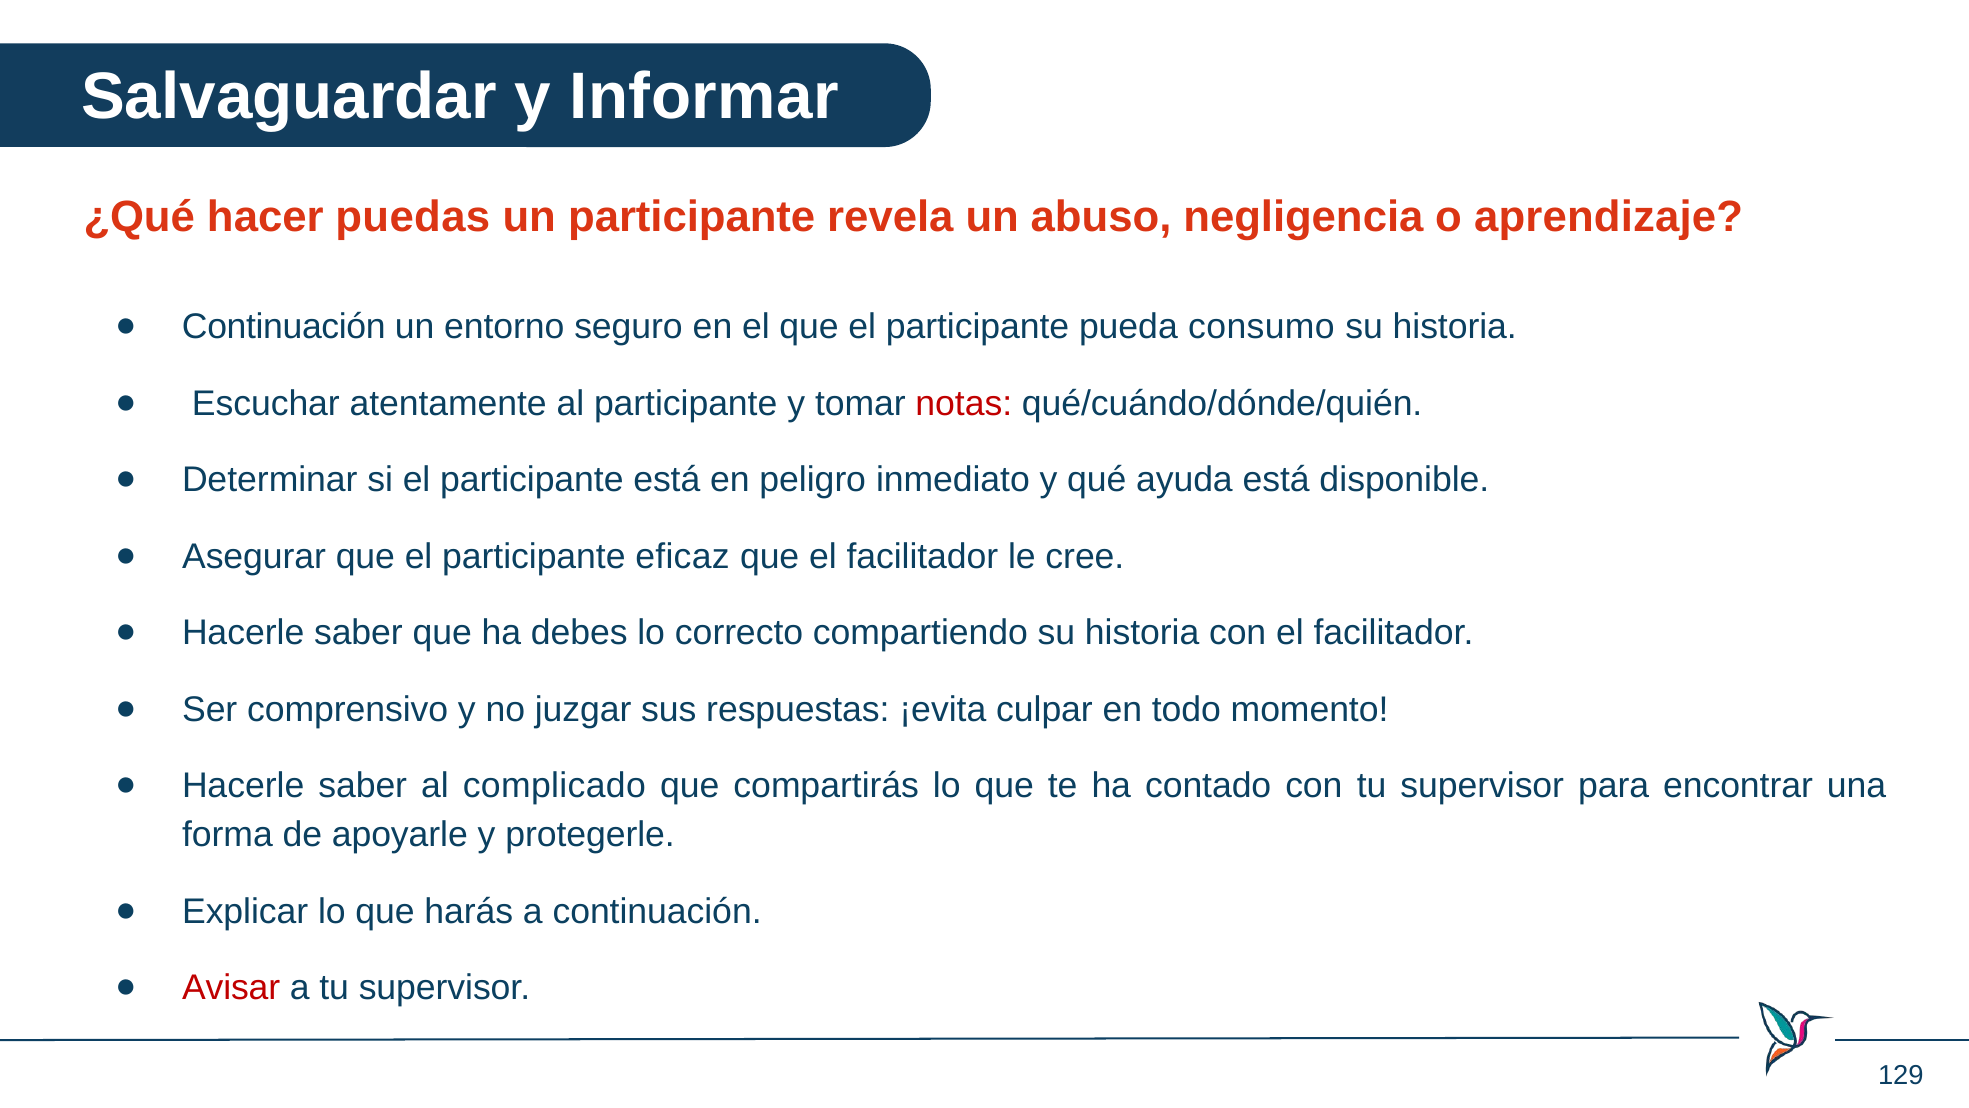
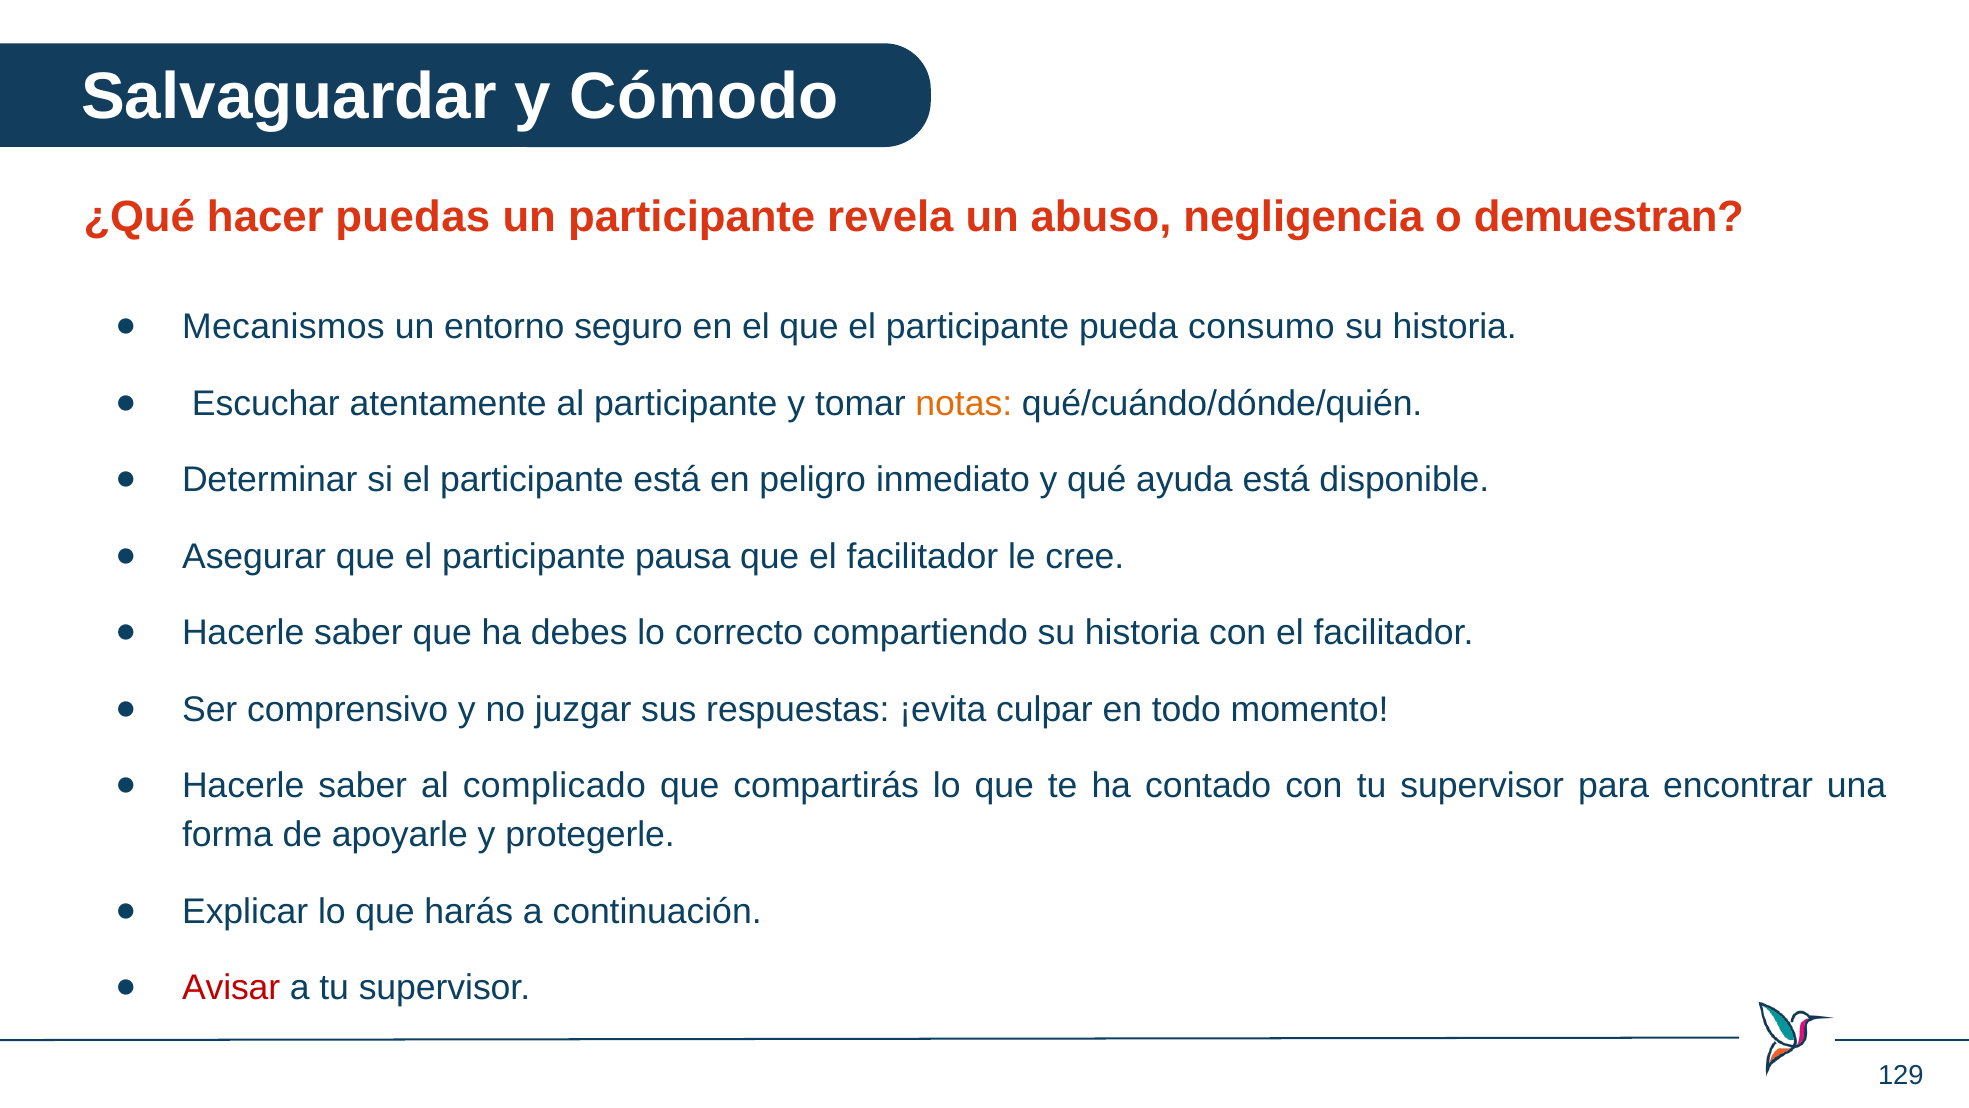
Informar: Informar -> Cómodo (704, 96)
aprendizaje: aprendizaje -> demuestran (1609, 217)
Continuación: Continuación -> Mecanismos (283, 327)
notas colour: red -> orange (964, 403)
eficaz: eficaz -> pausa (683, 556)
